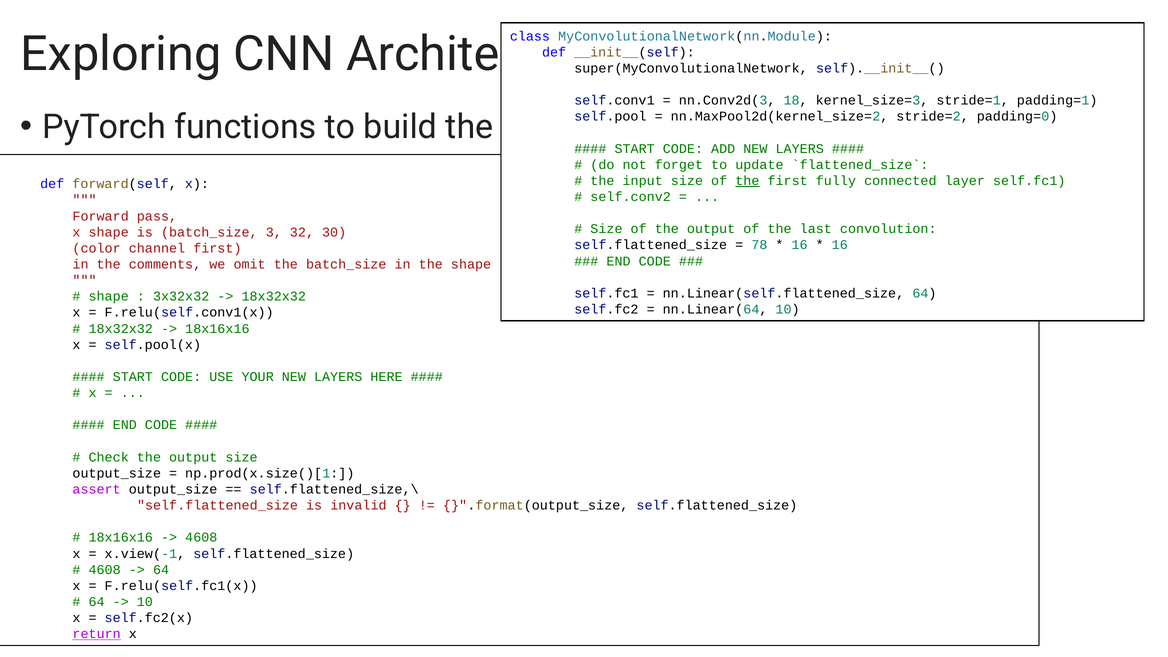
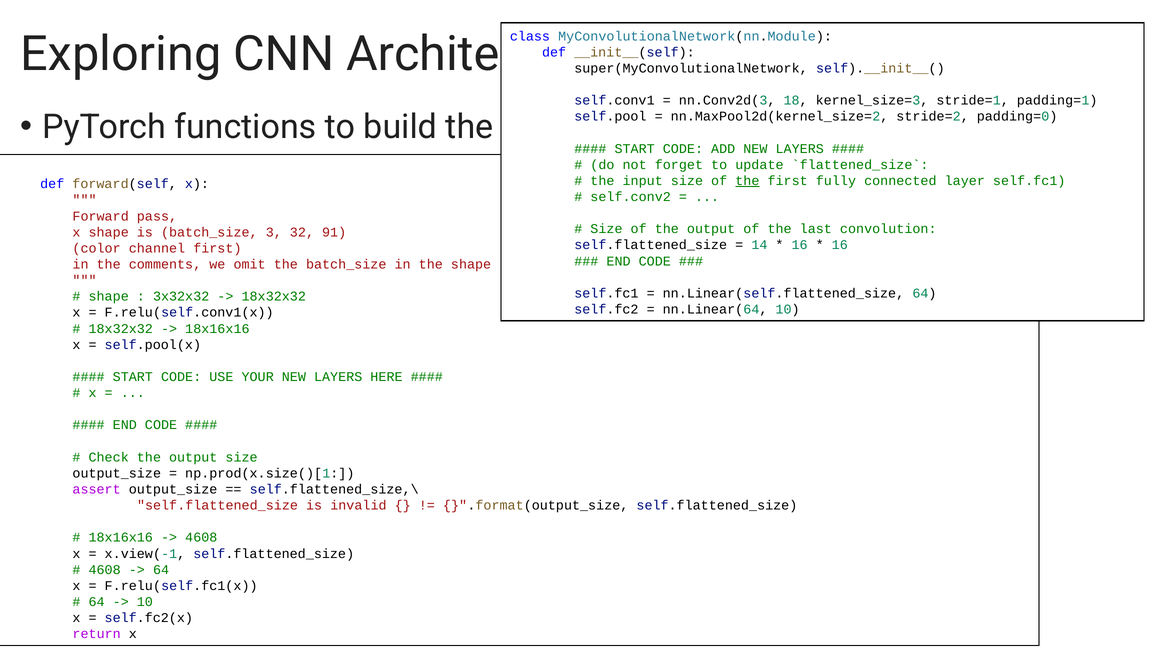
30: 30 -> 91 (334, 232)
78: 78 -> 14 (759, 245)
return underline: present -> none (97, 634)
